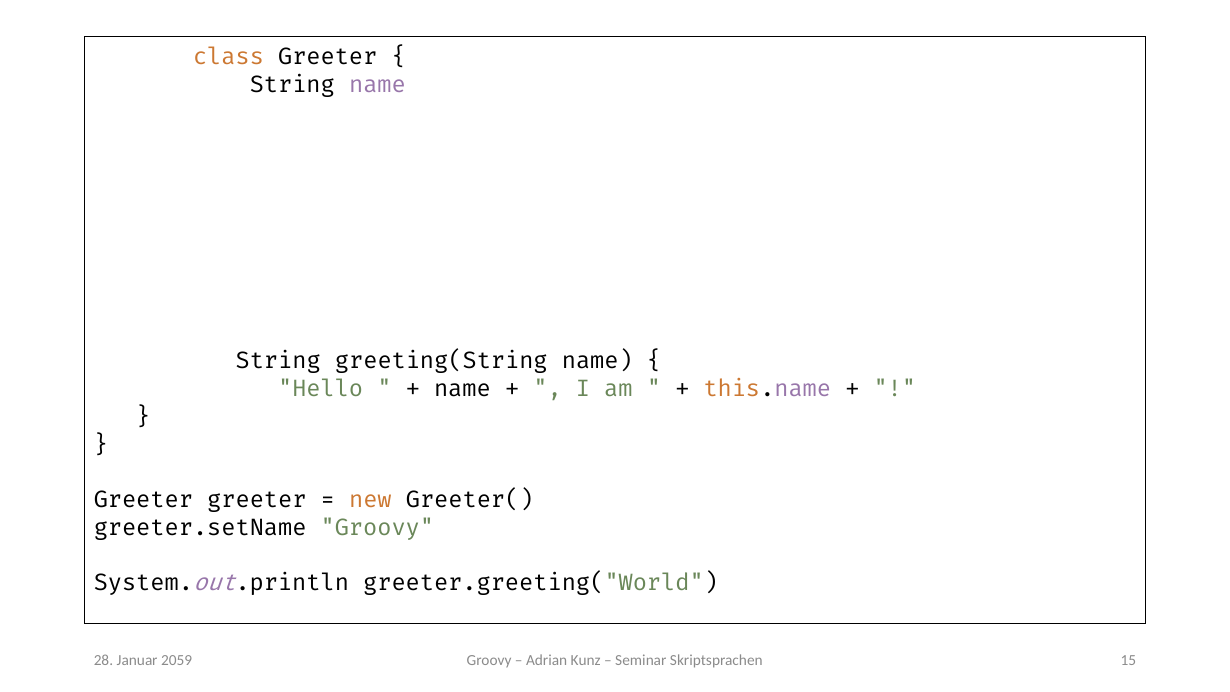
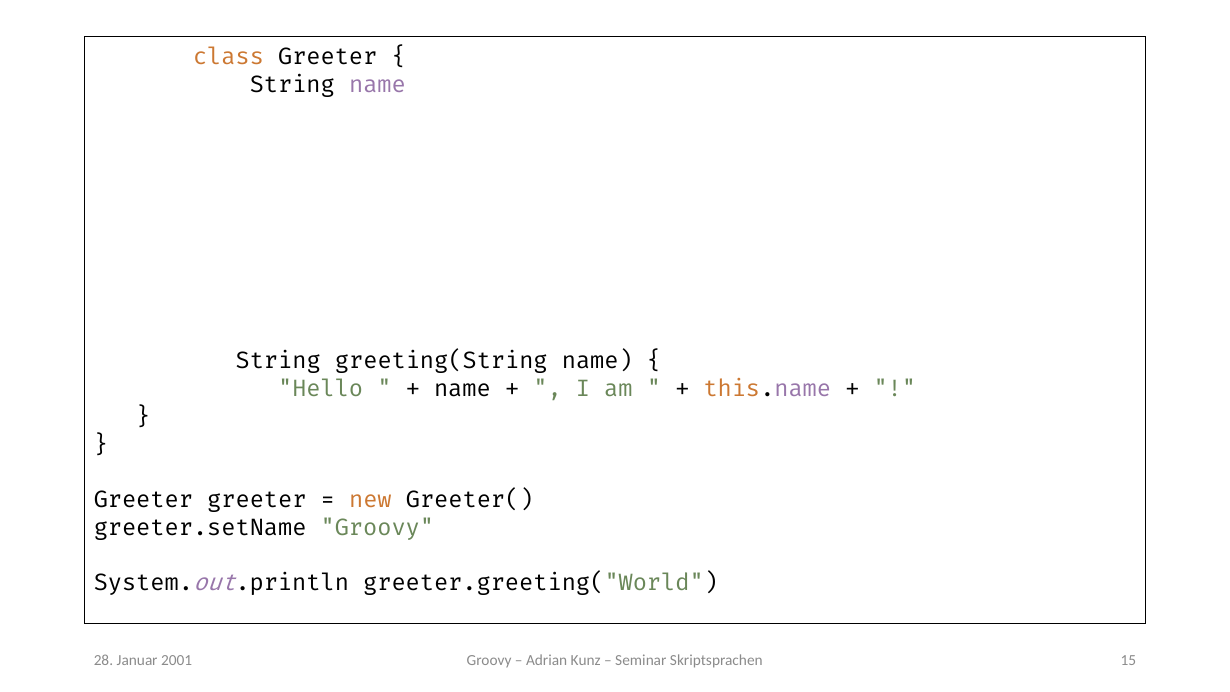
2059: 2059 -> 2001 (177, 661)
